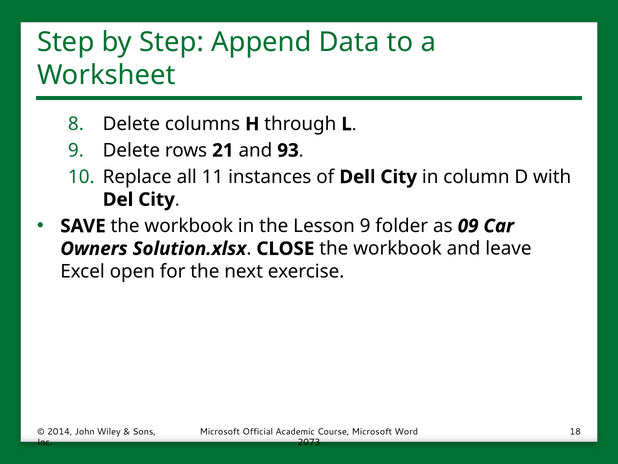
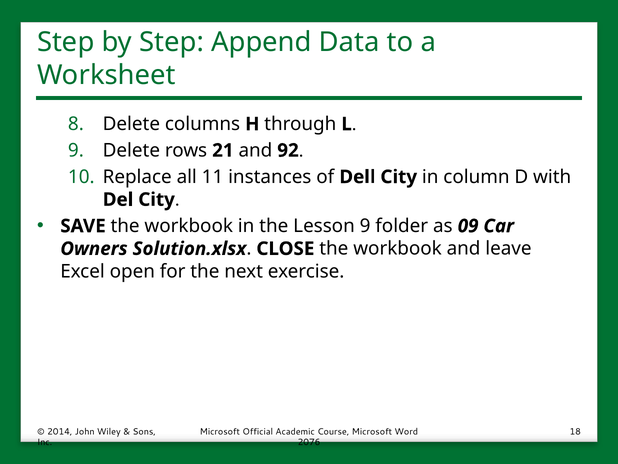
93: 93 -> 92 (288, 150)
2073: 2073 -> 2076 (309, 442)
